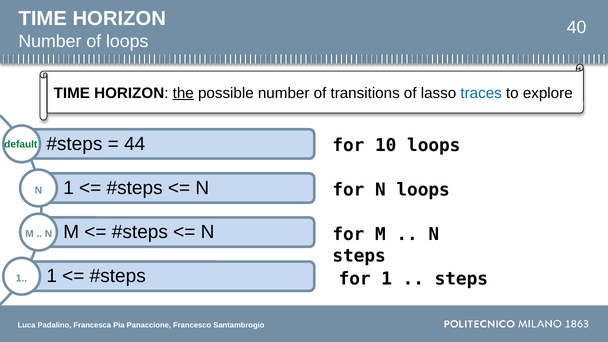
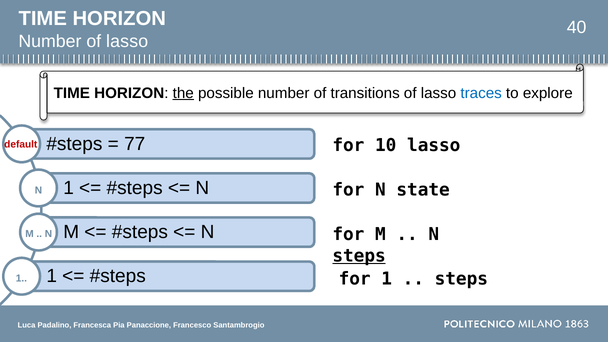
Number of loops: loops -> lasso (127, 42)
44: 44 -> 77 (135, 144)
10 loops: loops -> lasso (434, 146)
default colour: green -> red (21, 145)
N loops: loops -> state (423, 190)
steps underline: none -> present (359, 256)
